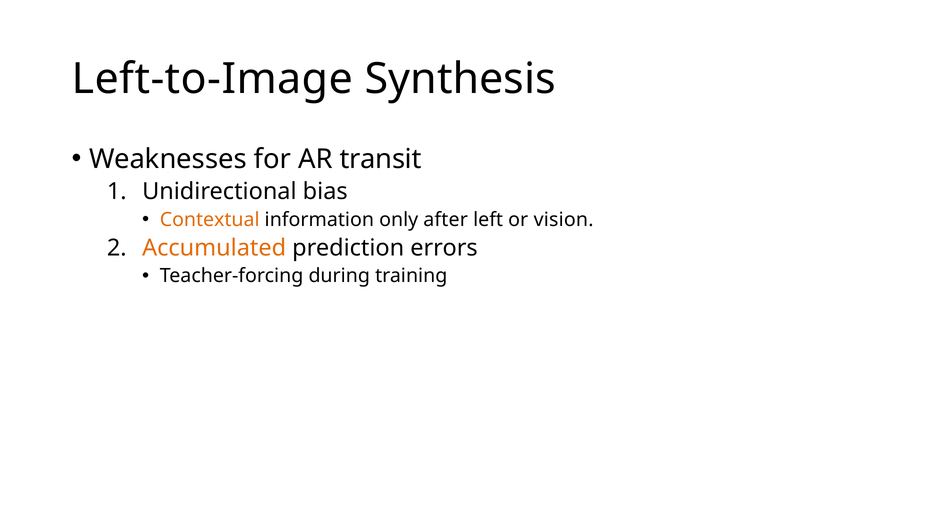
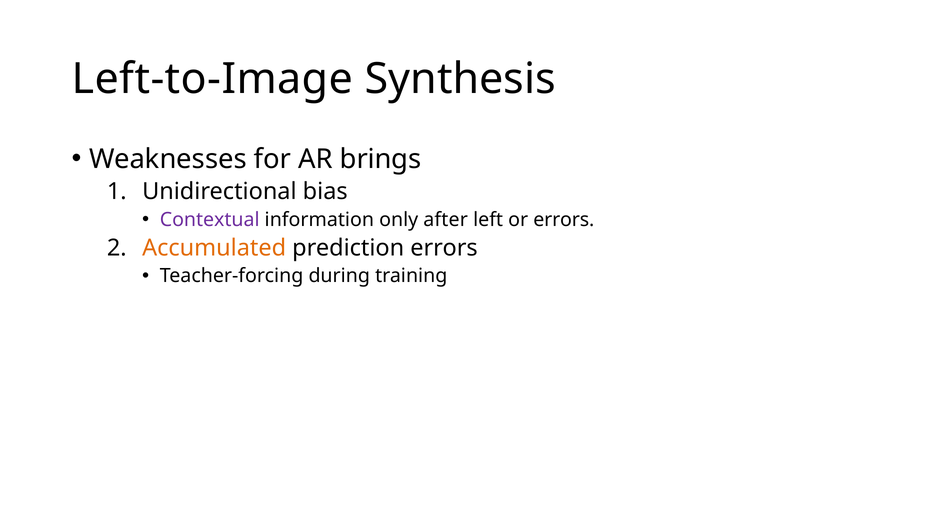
transit: transit -> brings (381, 159)
Contextual colour: orange -> purple (210, 219)
or vision: vision -> errors (564, 219)
